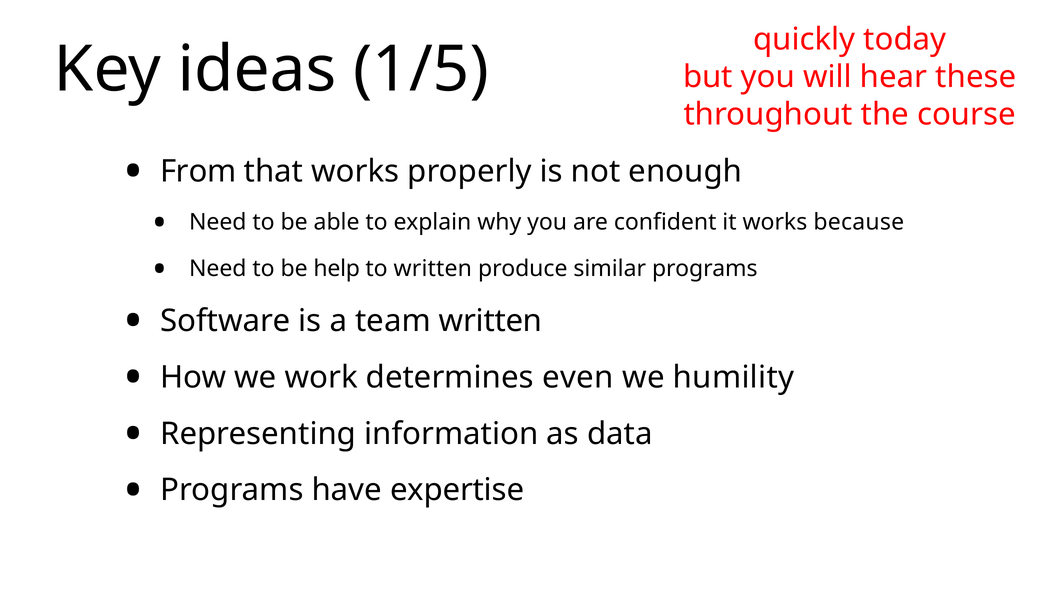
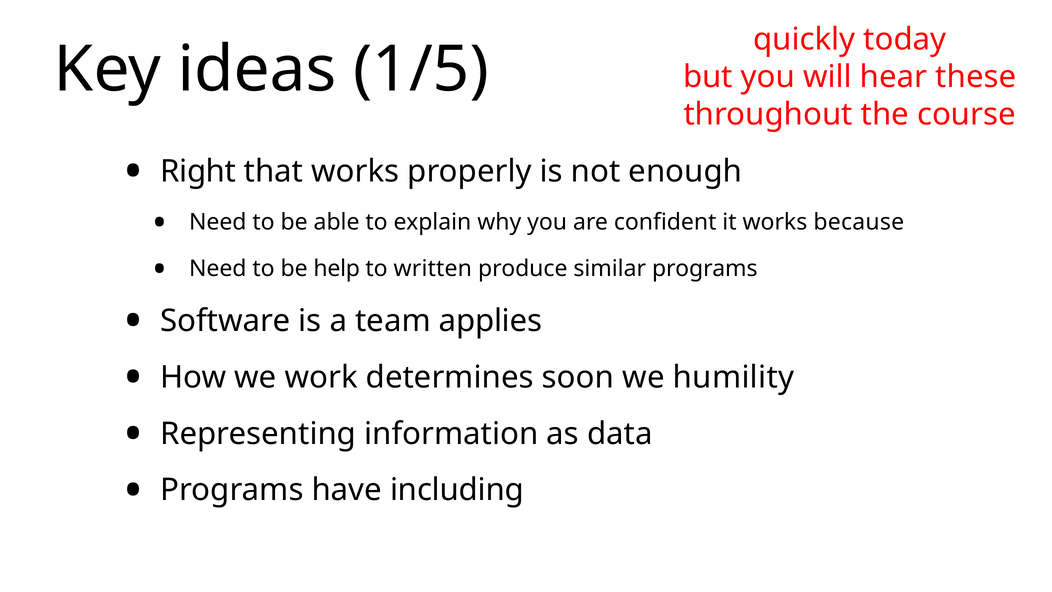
From: From -> Right (198, 171)
team written: written -> applies (491, 321)
even: even -> soon (578, 377)
expertise: expertise -> including (457, 490)
